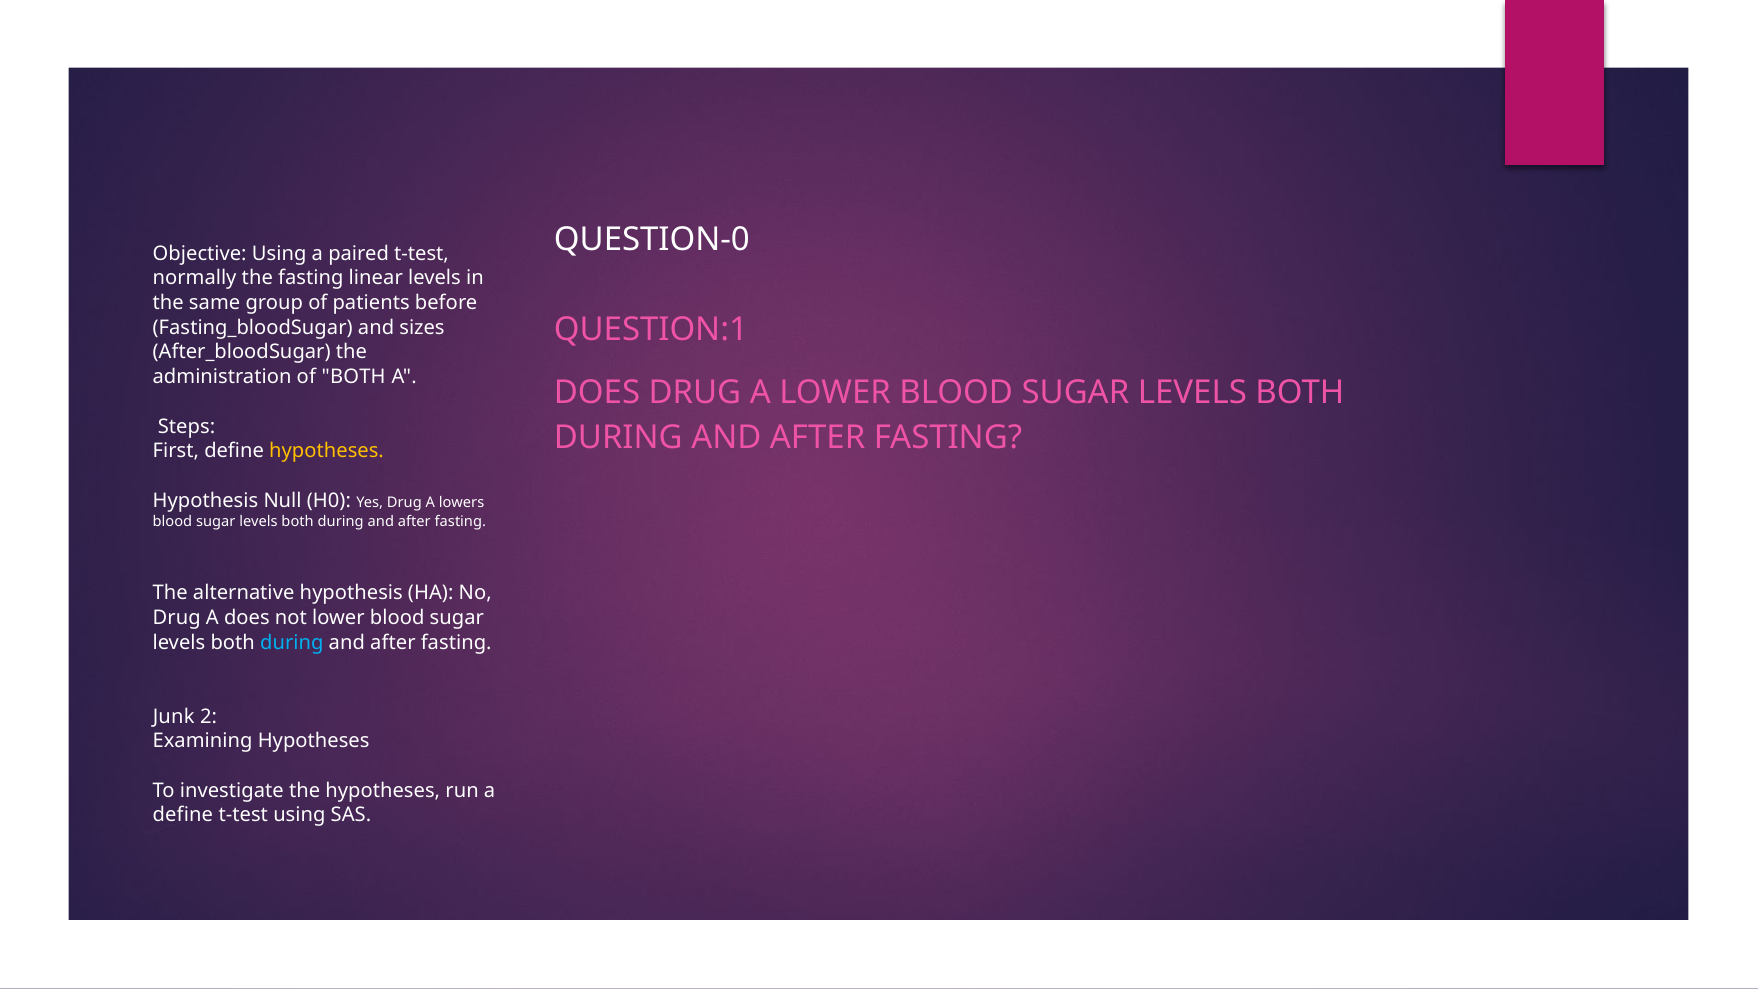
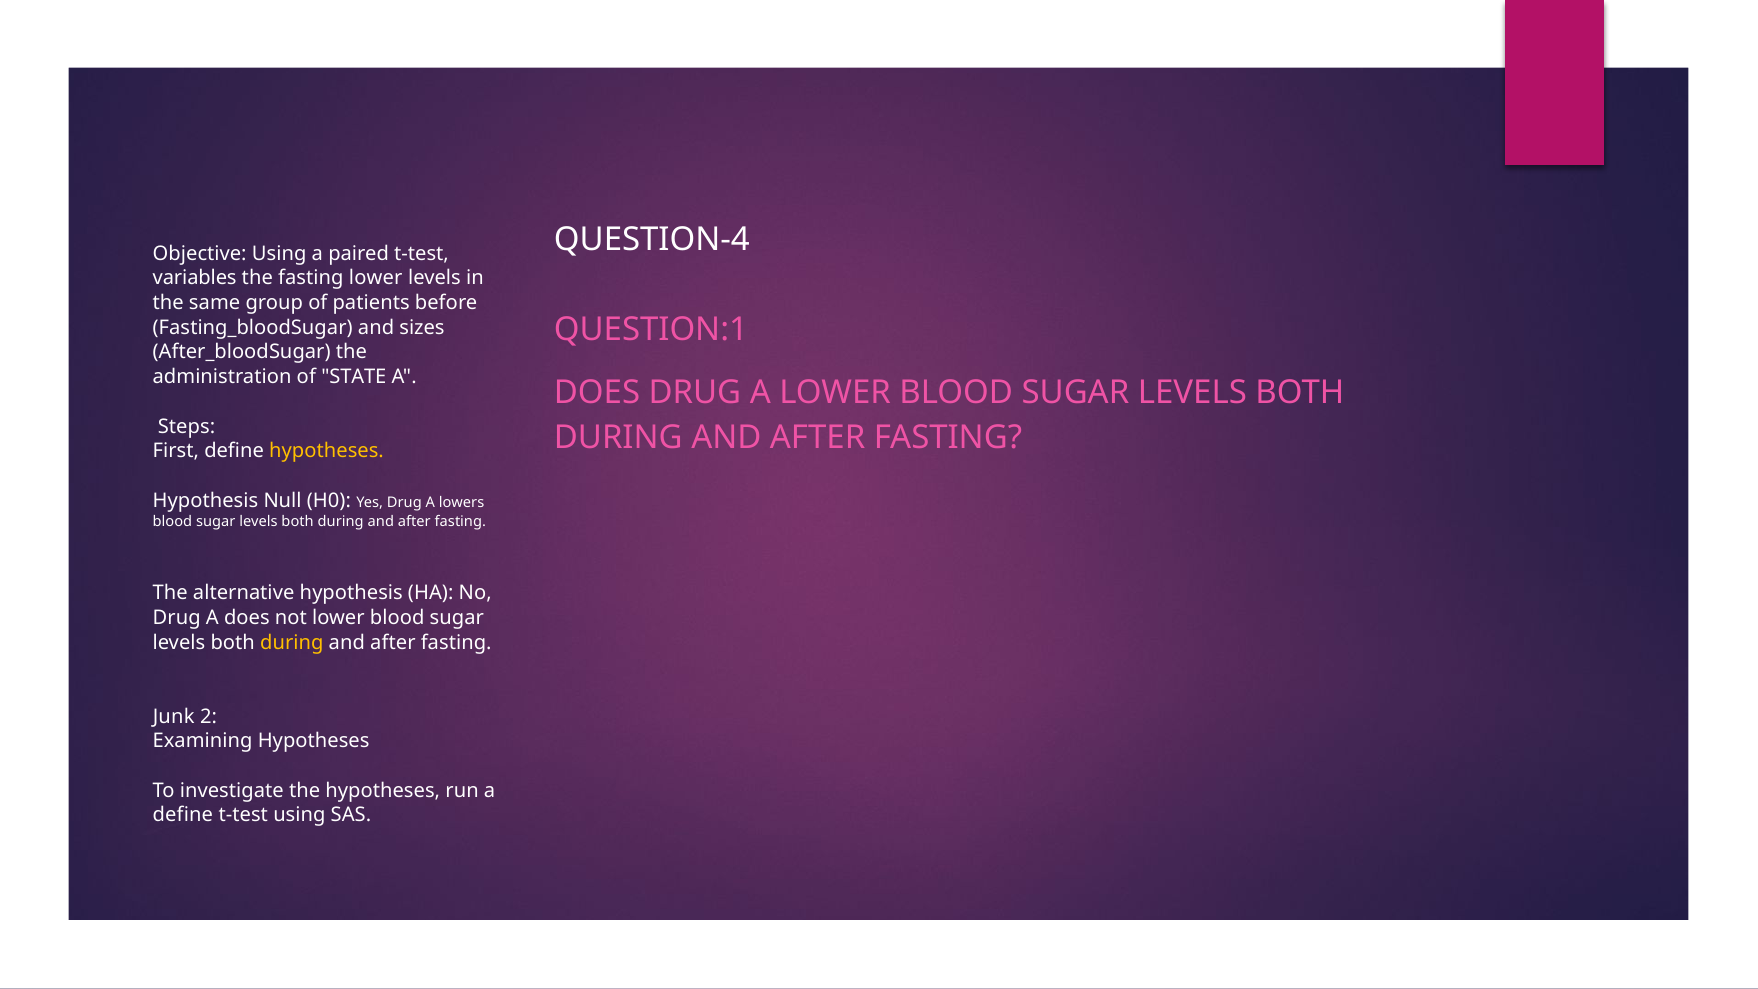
QUESTION-0: QUESTION-0 -> QUESTION-4 (652, 240)
normally: normally -> variables (195, 278)
fasting linear: linear -> lower (376, 278)
of BOTH: BOTH -> STATE (354, 377)
during colour: light blue -> yellow (292, 642)
